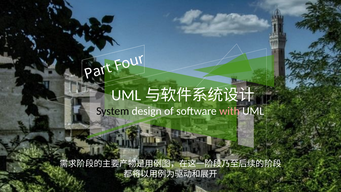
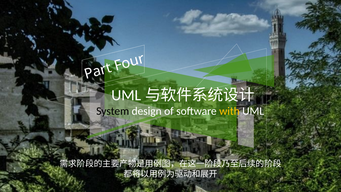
with colour: pink -> yellow (229, 111)
